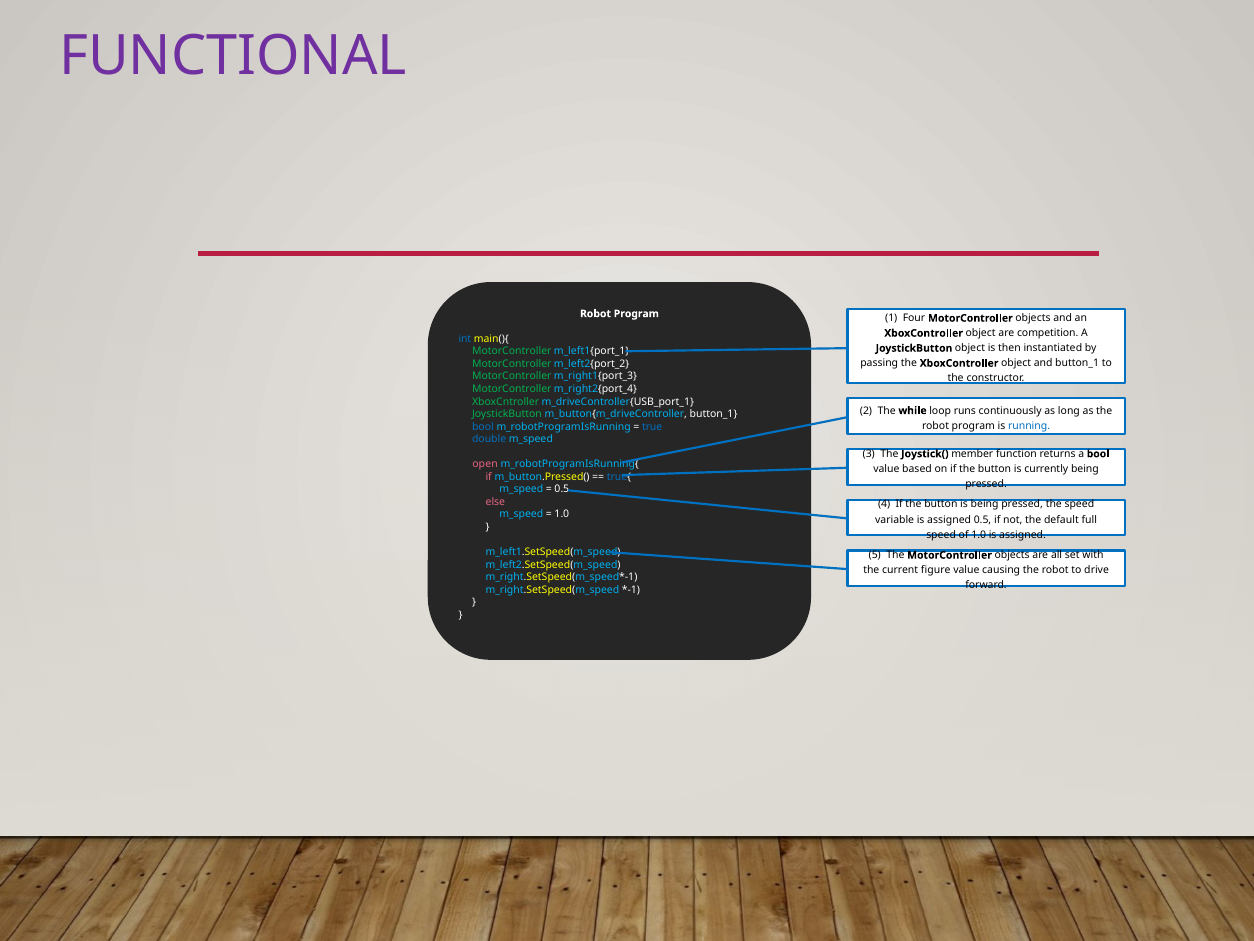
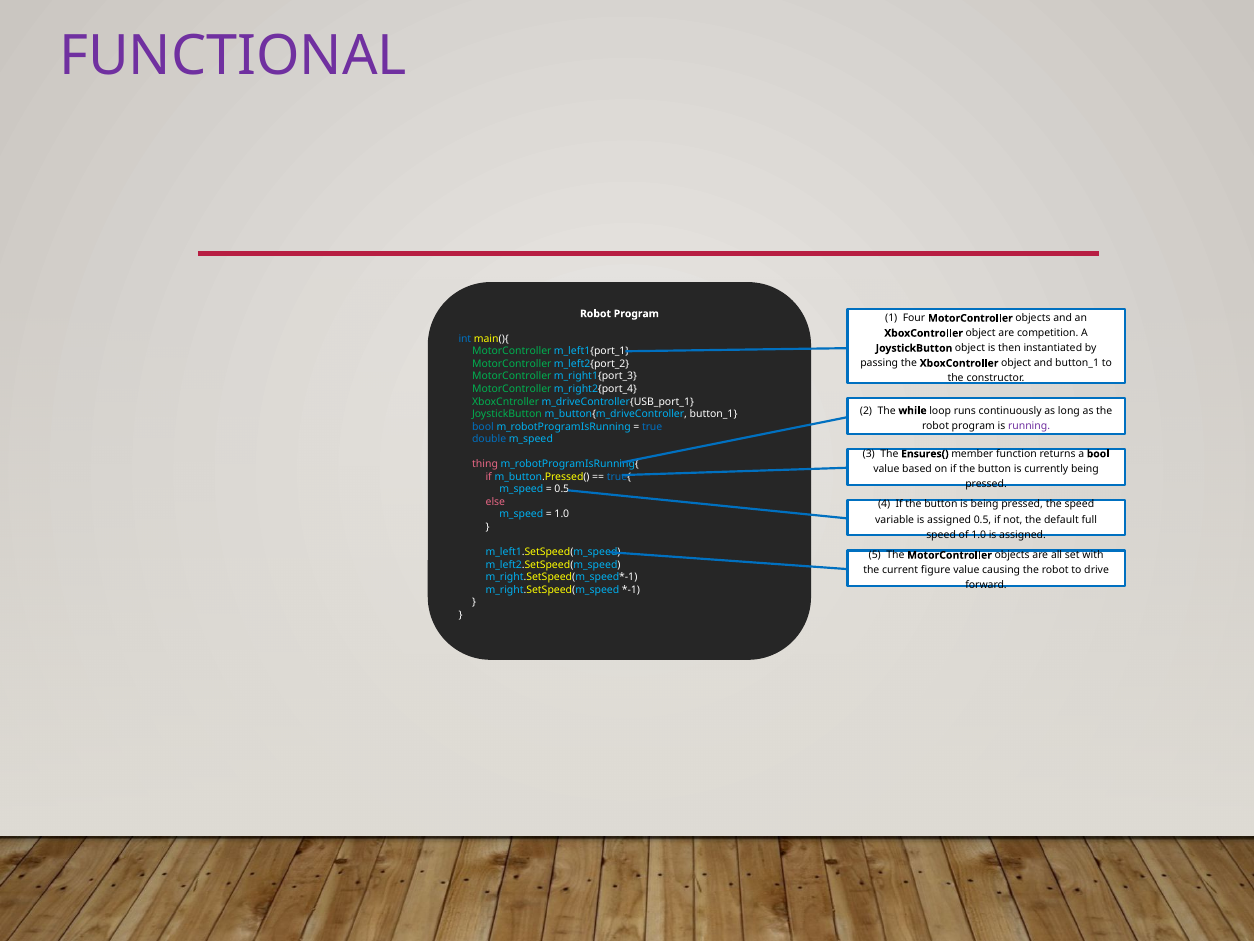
running colour: blue -> purple (1029, 425)
Joystick(: Joystick( -> Ensures( (925, 454)
open: open -> thing (485, 464)
